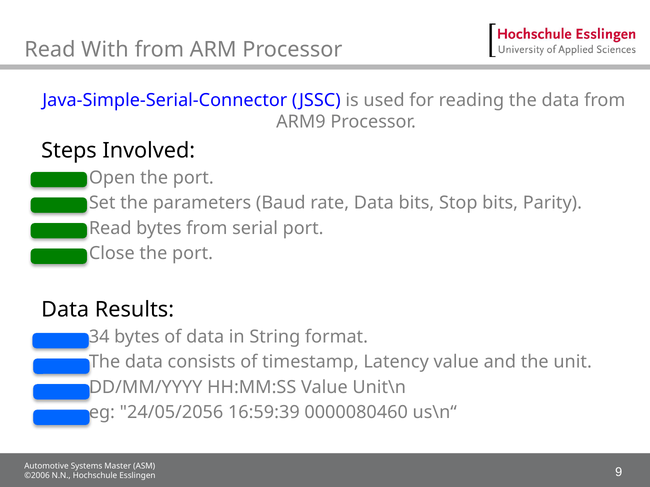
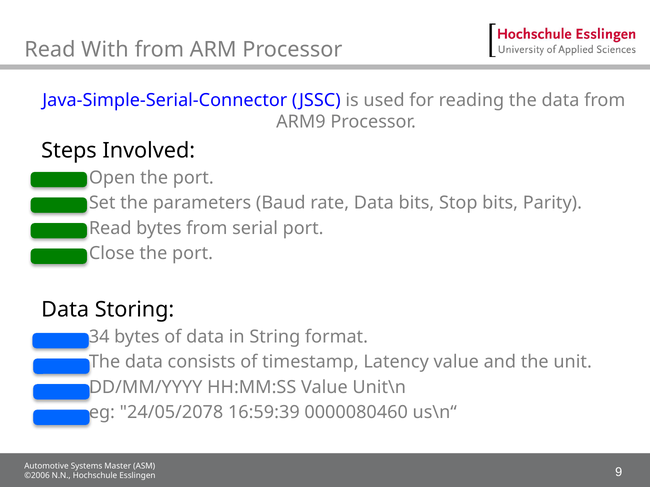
Results: Results -> Storing (134, 310)
24/05/2056: 24/05/2056 -> 24/05/2078 (172, 413)
